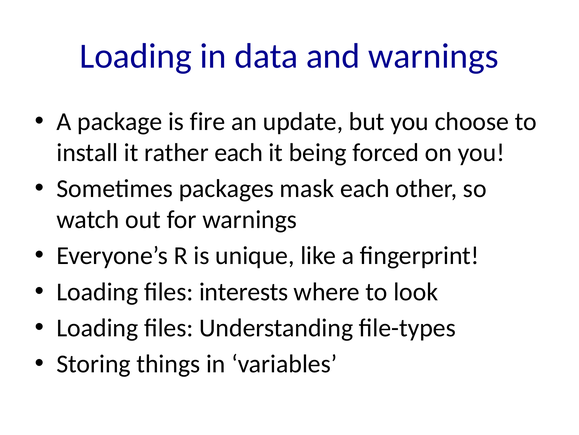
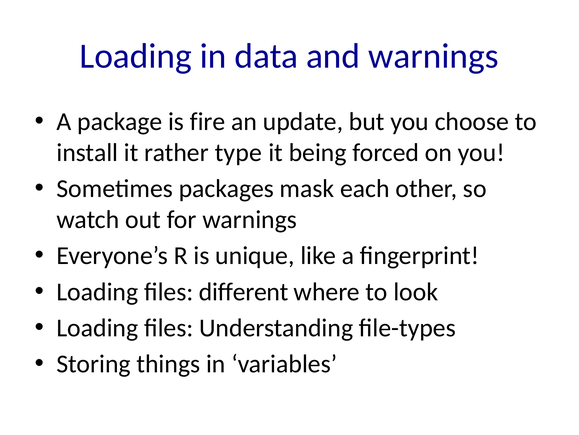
rather each: each -> type (238, 152)
interests: interests -> different (244, 291)
